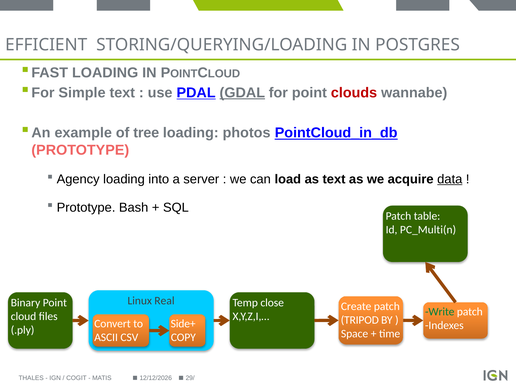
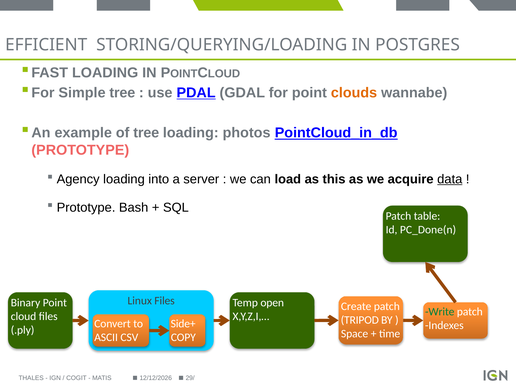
Simple text: text -> tree (122, 93)
GDAL underline: present -> none (242, 93)
clouds colour: red -> orange (354, 93)
as text: text -> this (334, 179)
PC_Multi(n: PC_Multi(n -> PC_Done(n (428, 230)
Linux Real: Real -> Files (165, 301)
close: close -> open (272, 303)
